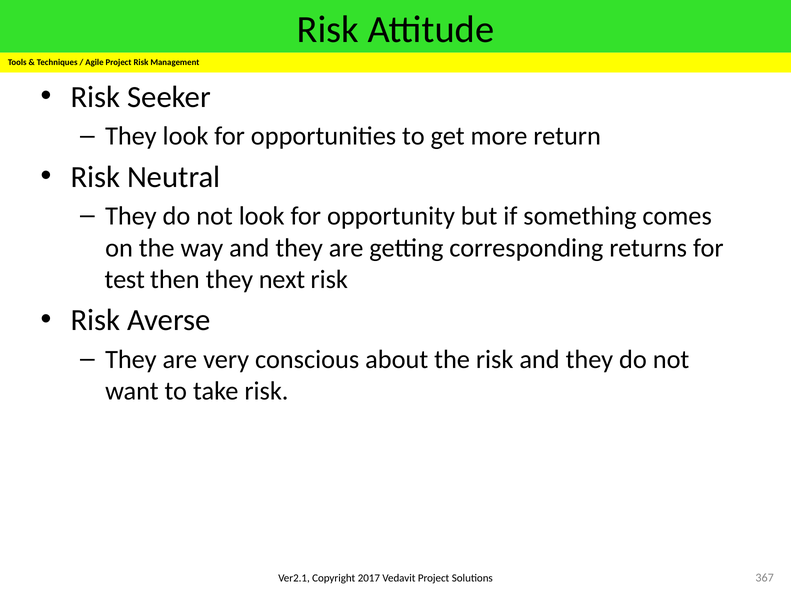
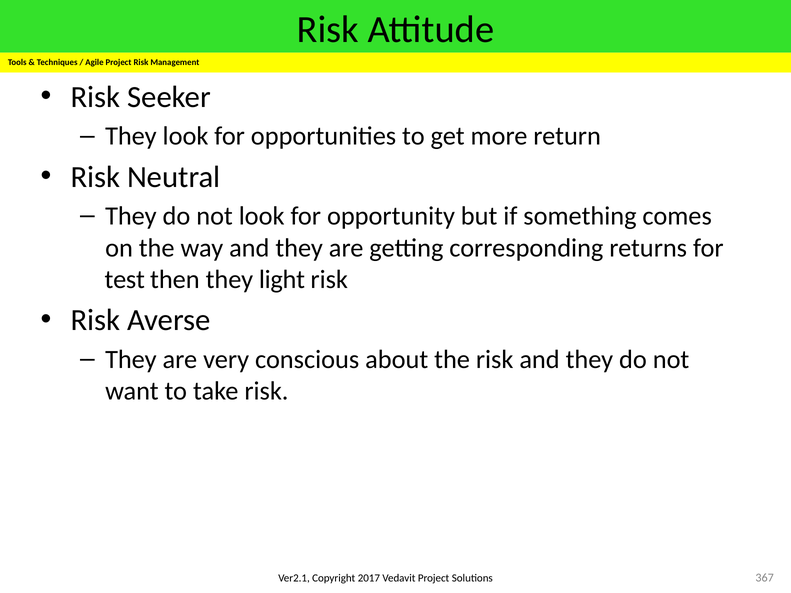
next: next -> light (282, 280)
